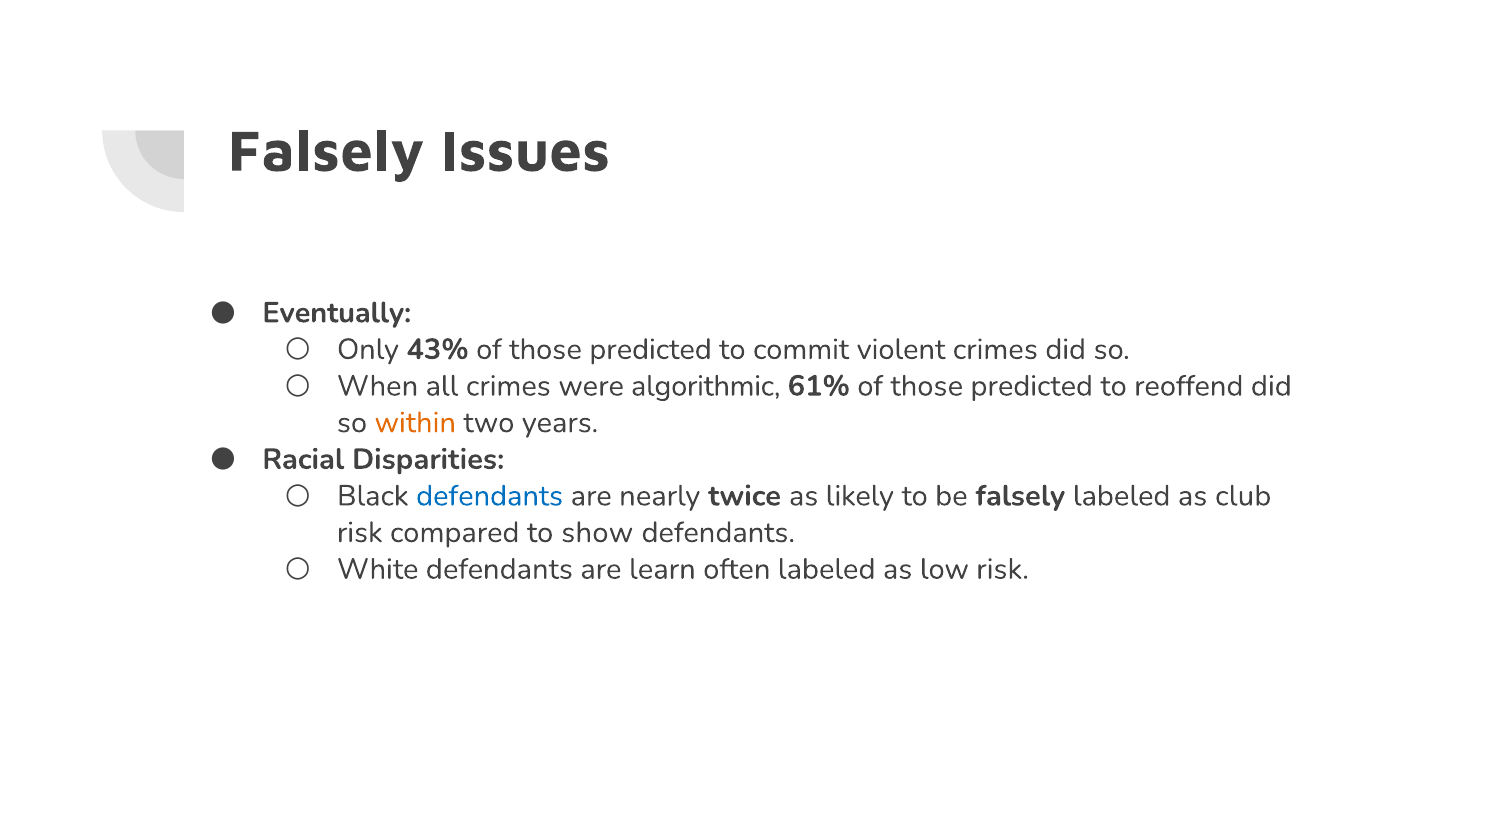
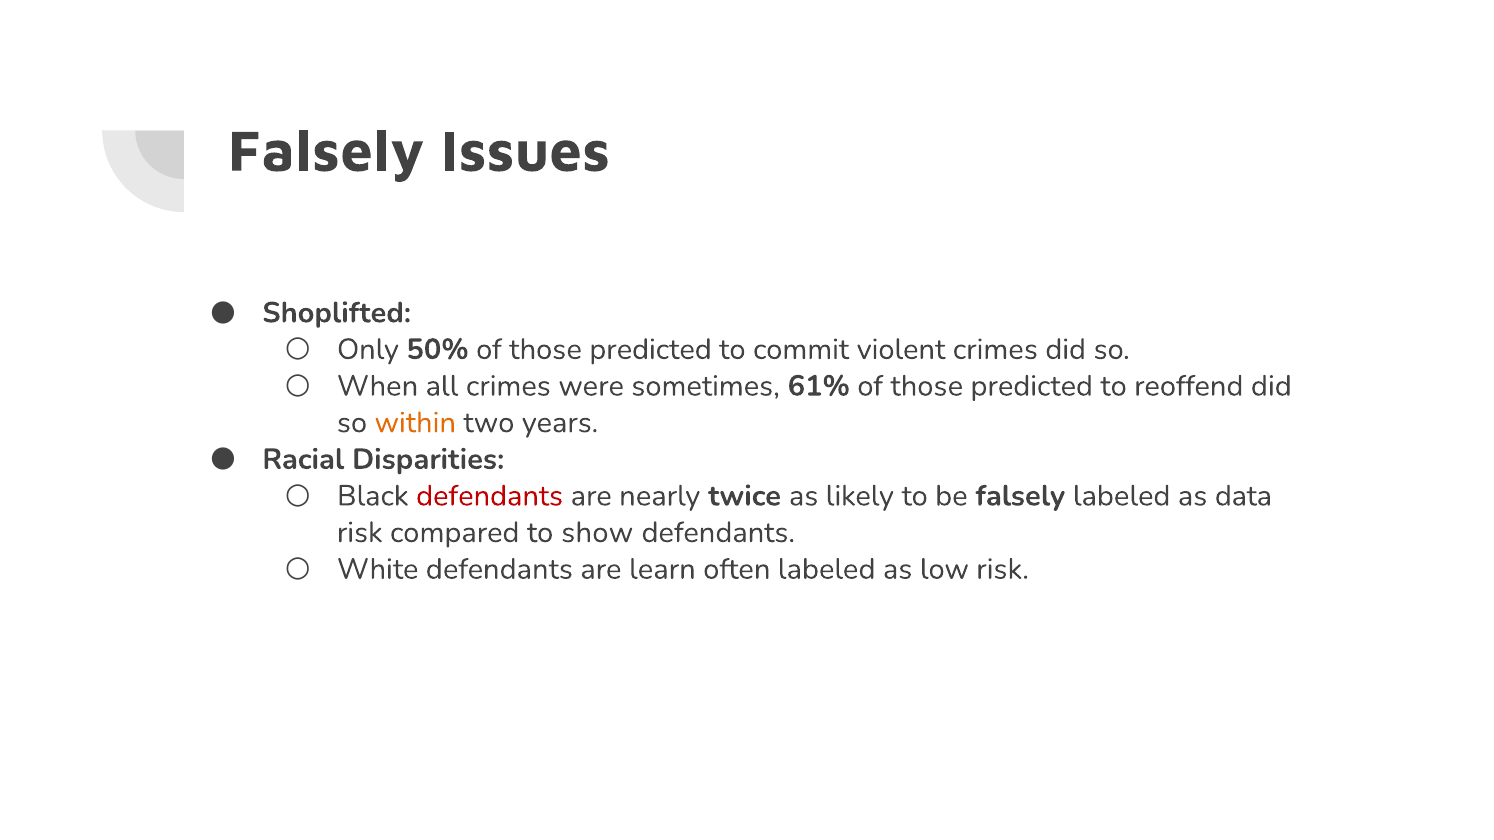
Eventually: Eventually -> Shoplifted (337, 313)
43%: 43% -> 50% (438, 350)
algorithmic: algorithmic -> sometimes (706, 386)
defendants colour: blue -> red (490, 496)
club: club -> data (1243, 496)
